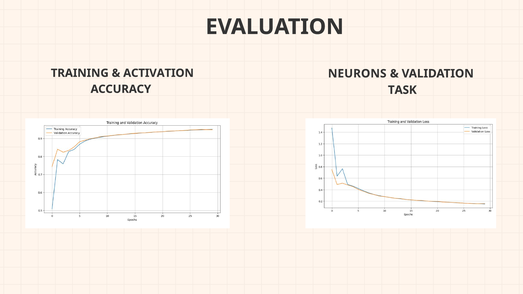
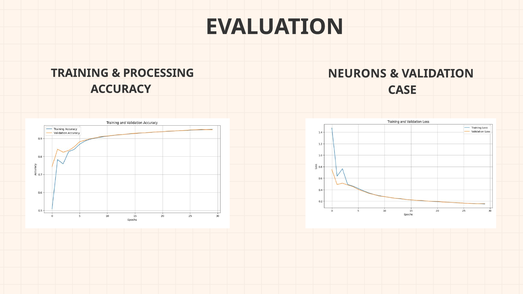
ACTIVATION: ACTIVATION -> PROCESSING (159, 73)
TASK: TASK -> CASE (402, 90)
